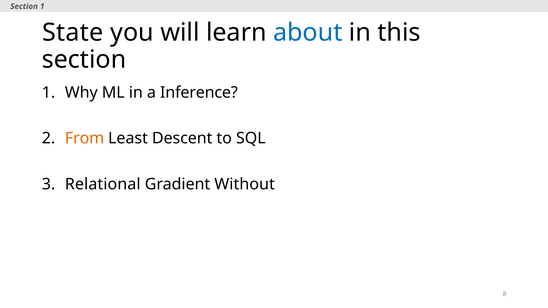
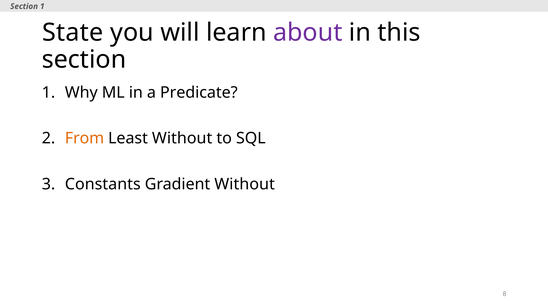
about colour: blue -> purple (308, 32)
Inference: Inference -> Predicate (199, 93)
Least Descent: Descent -> Without (182, 138)
Relational: Relational -> Constants (103, 184)
